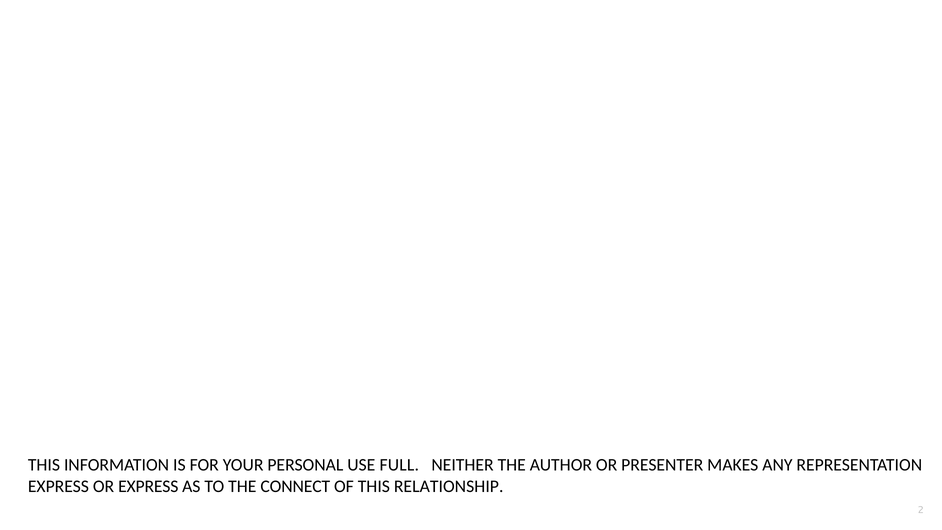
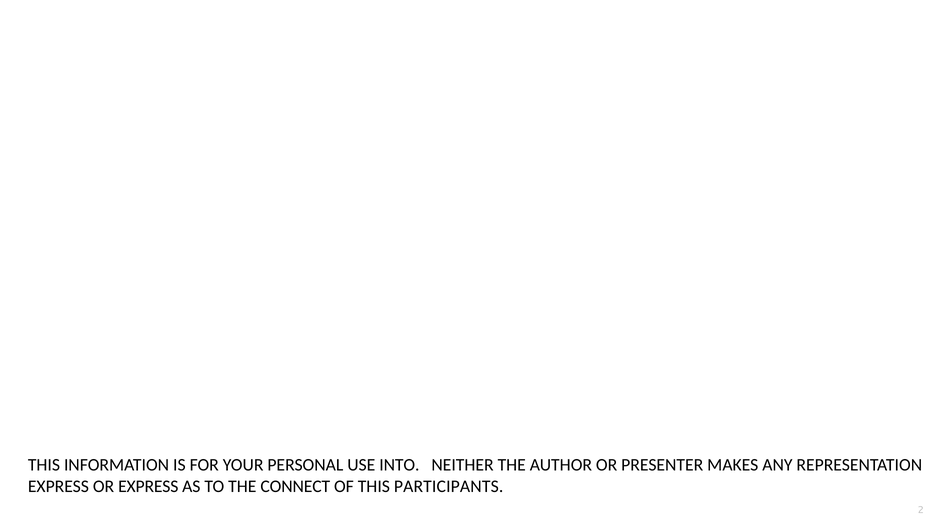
FULL: FULL -> INTO (399, 465)
RELATIONSHIP: RELATIONSHIP -> PARTICIPANTS (449, 486)
